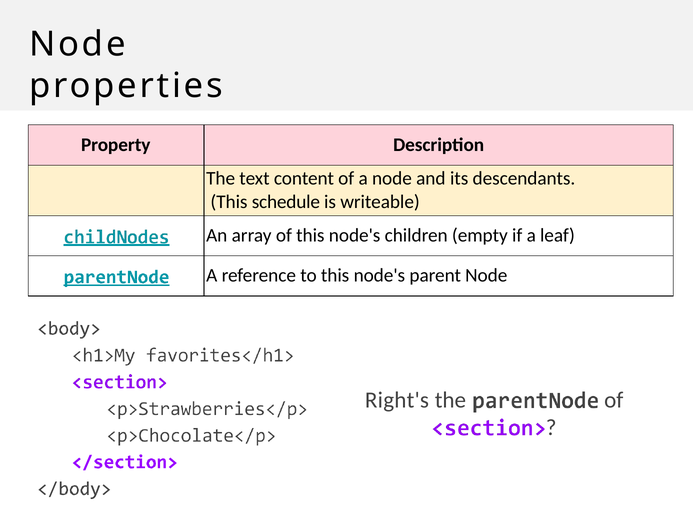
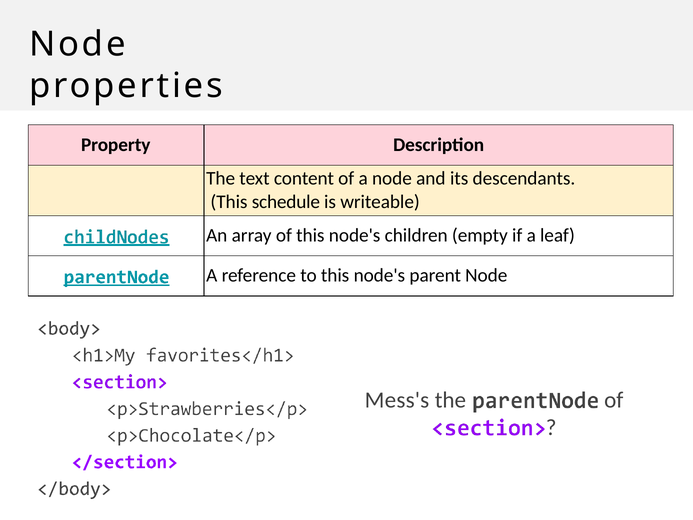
Right's: Right's -> Mess's (397, 400)
